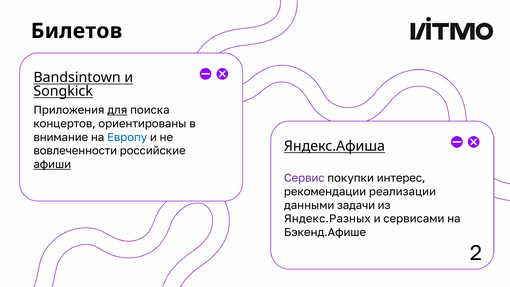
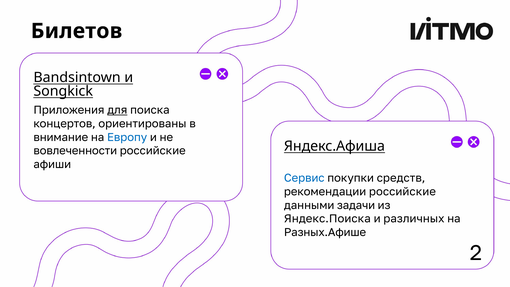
афиши underline: present -> none (52, 164)
Сервис colour: purple -> blue (304, 178)
интерес: интерес -> средств (401, 178)
рекомендации реализации: реализации -> российские (402, 192)
Яндекс.Разных: Яндекс.Разных -> Яндекс.Поиска (327, 219)
сервисами: сервисами -> различных (414, 219)
Бэкенд.Афише: Бэкенд.Афише -> Разных.Афише (325, 232)
